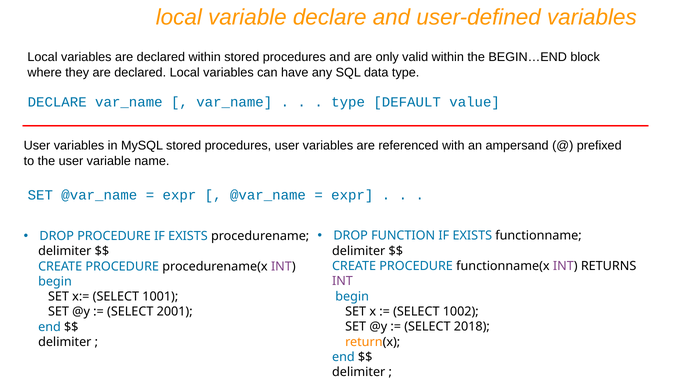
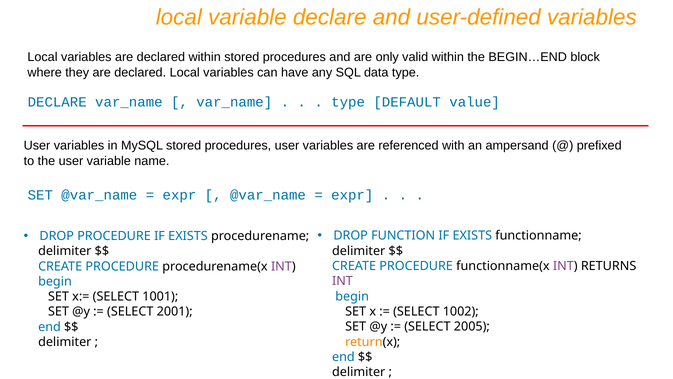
2018: 2018 -> 2005 (472, 326)
